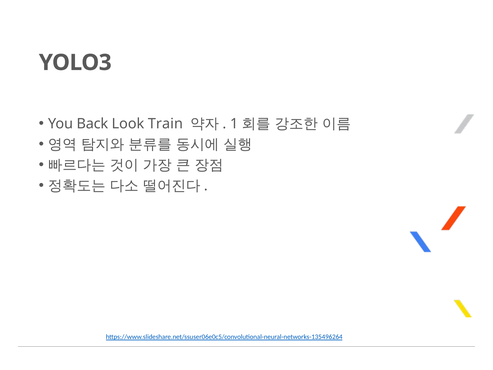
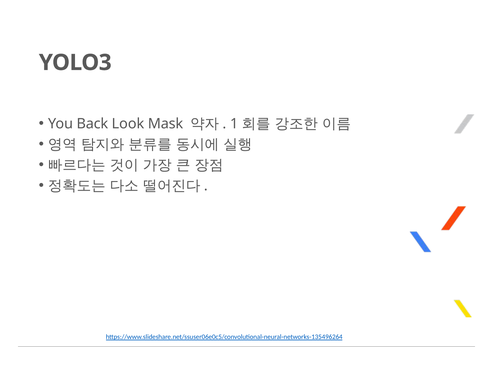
Train: Train -> Mask (166, 124)
